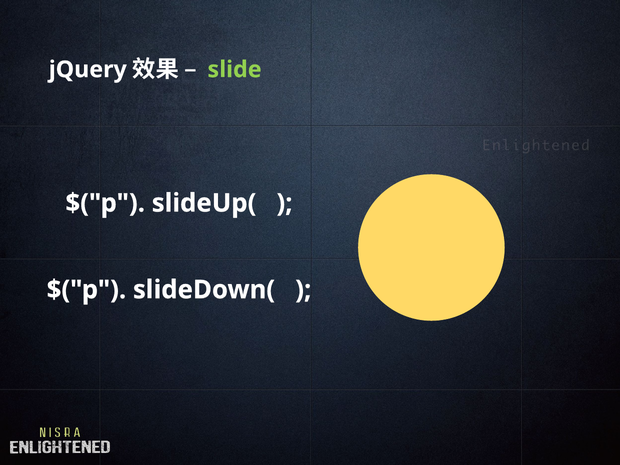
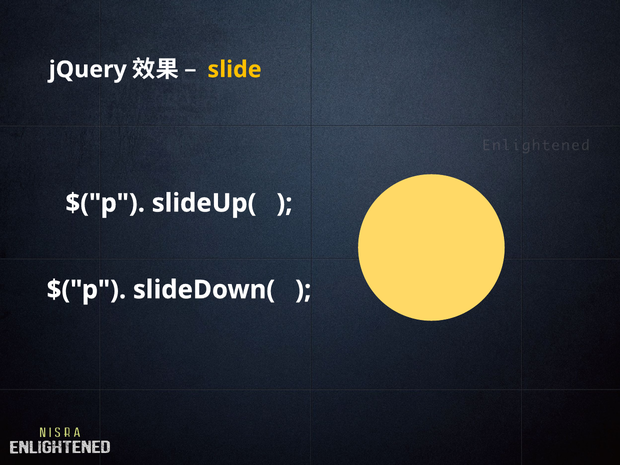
slide colour: light green -> yellow (235, 70)
